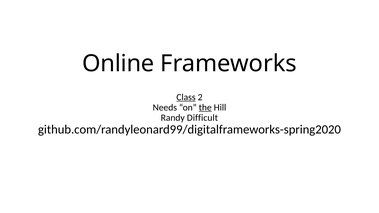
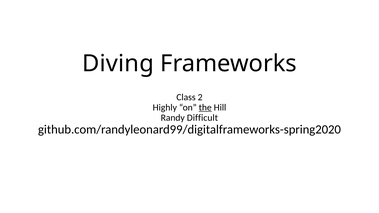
Online: Online -> Diving (118, 64)
Class underline: present -> none (186, 97)
Needs: Needs -> Highly (165, 108)
